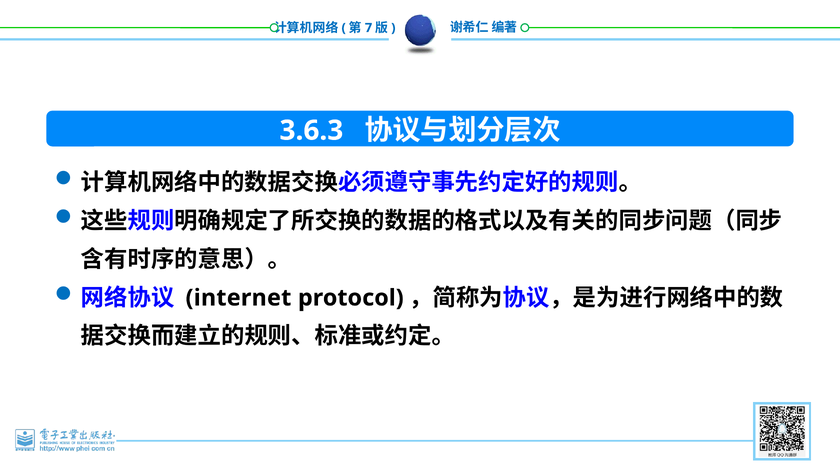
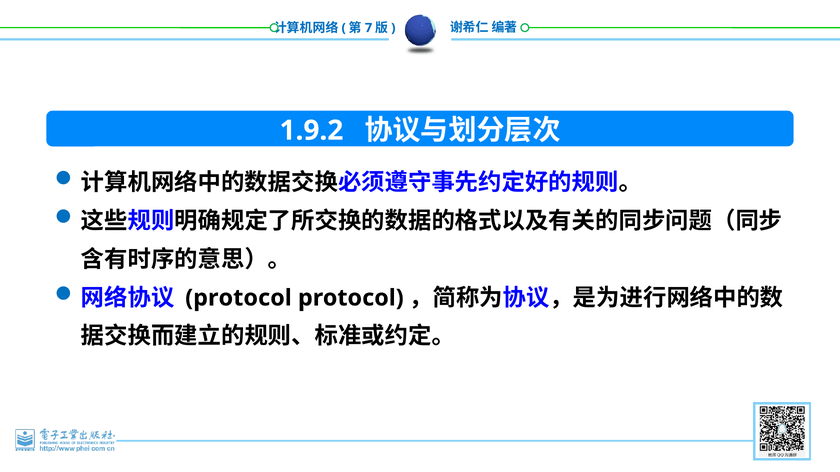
3.6.3: 3.6.3 -> 1.9.2 (311, 131)
internet: internet -> protocol (239, 298)
